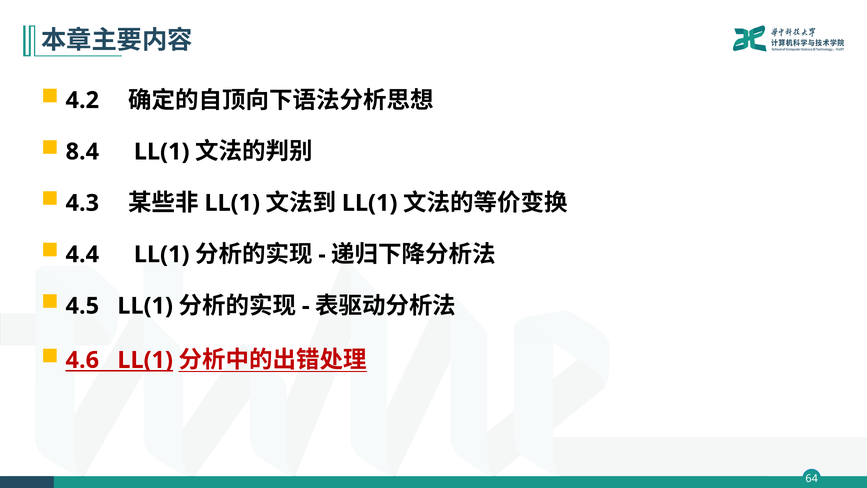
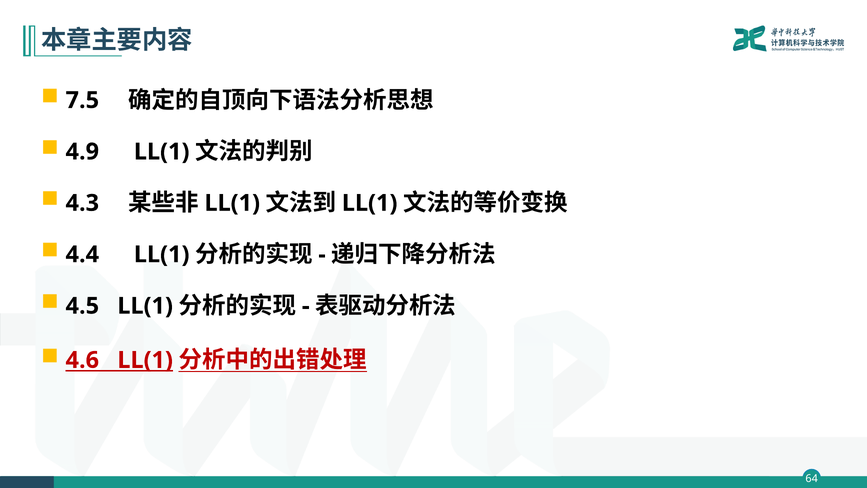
4.2: 4.2 -> 7.5 (82, 100)
8.4: 8.4 -> 4.9 (82, 152)
